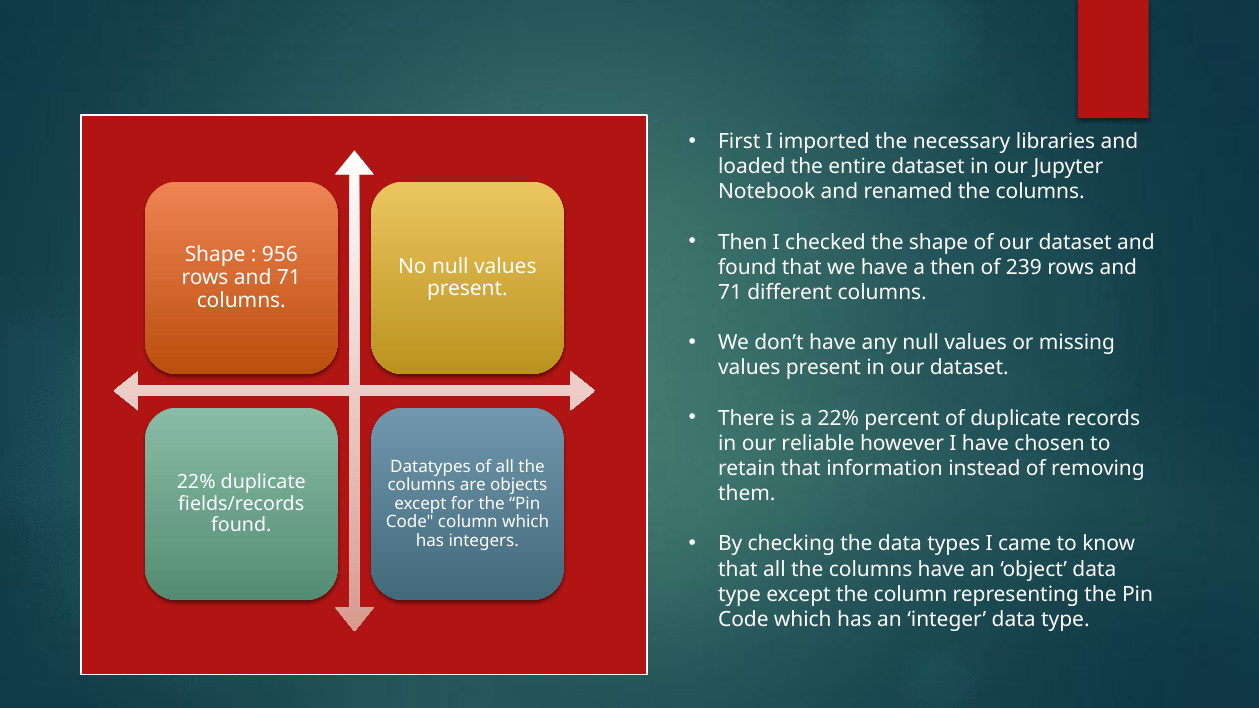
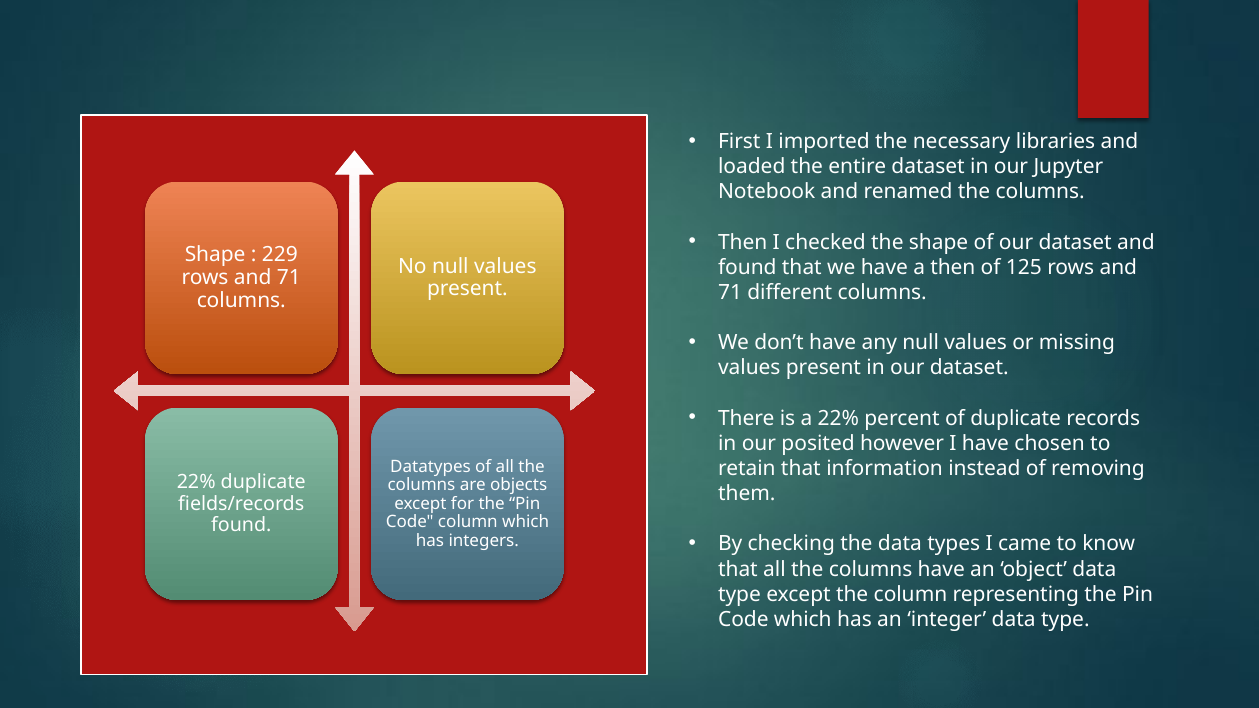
956: 956 -> 229 (280, 255)
239: 239 -> 125 (1024, 267)
reliable: reliable -> posited (818, 444)
